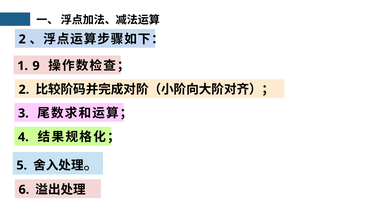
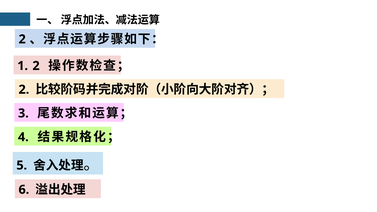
1 9: 9 -> 2 (36, 66)
